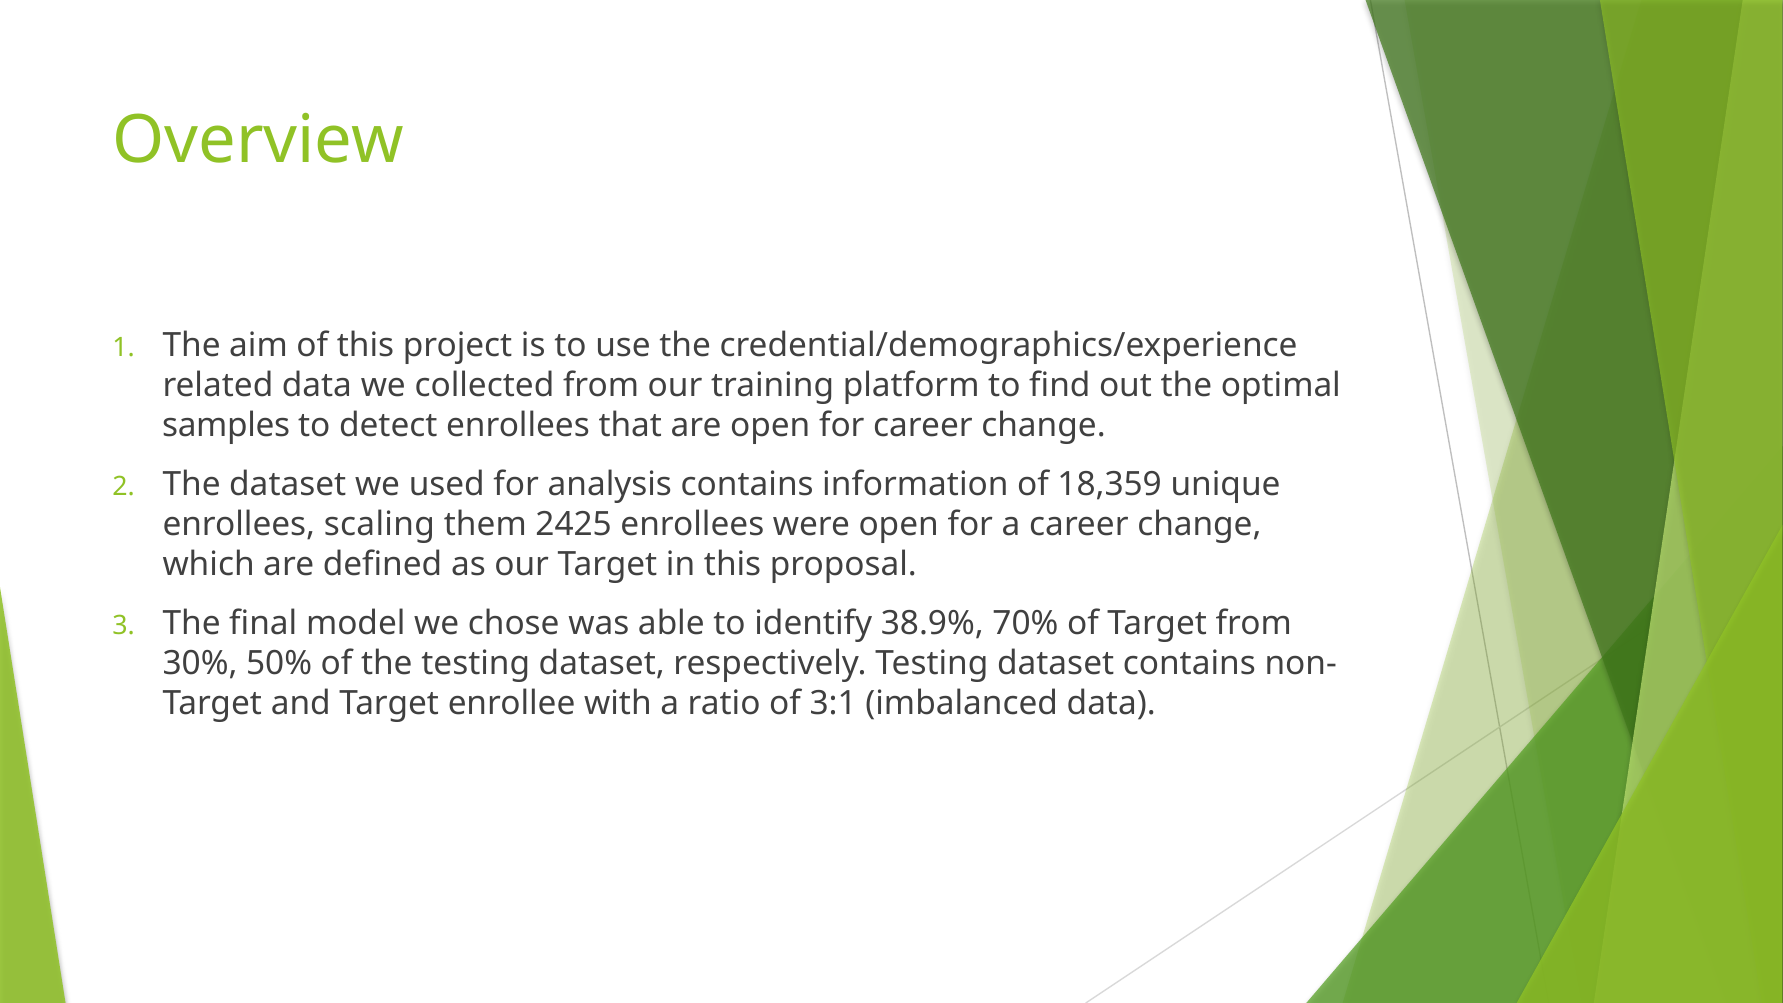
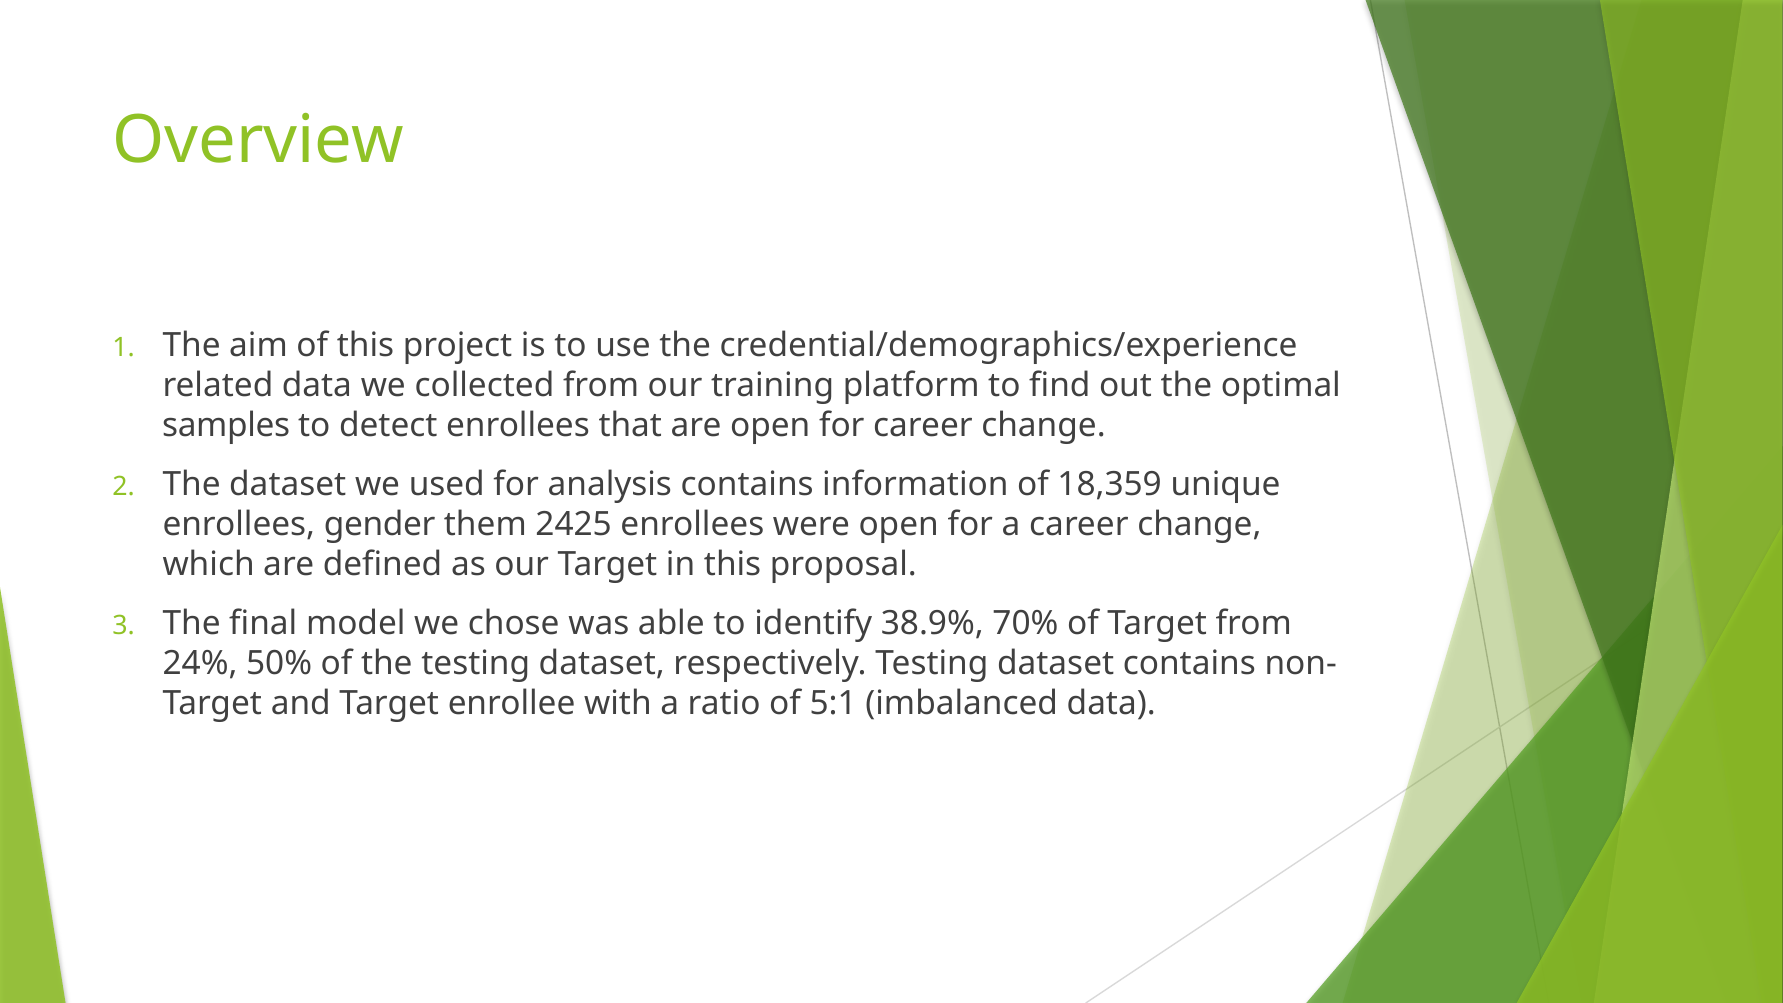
scaling: scaling -> gender (380, 524)
30%: 30% -> 24% (200, 663)
3:1: 3:1 -> 5:1 (833, 703)
